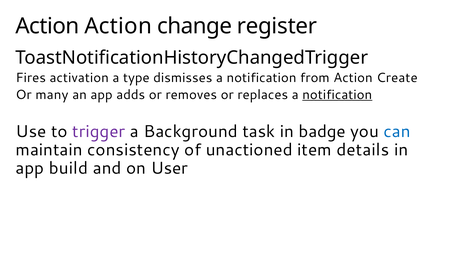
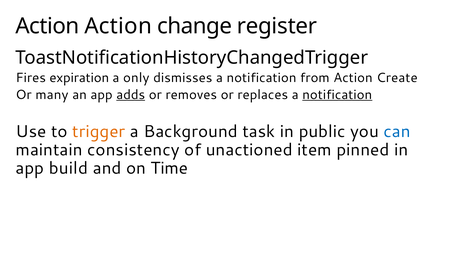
activation: activation -> expiration (79, 78)
type: type -> only (136, 78)
adds underline: none -> present (131, 95)
trigger colour: purple -> orange (99, 132)
badge: badge -> public (322, 132)
details: details -> pinned (363, 150)
User: User -> Time (169, 169)
